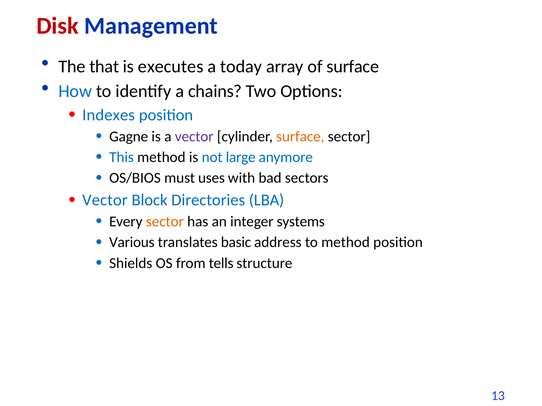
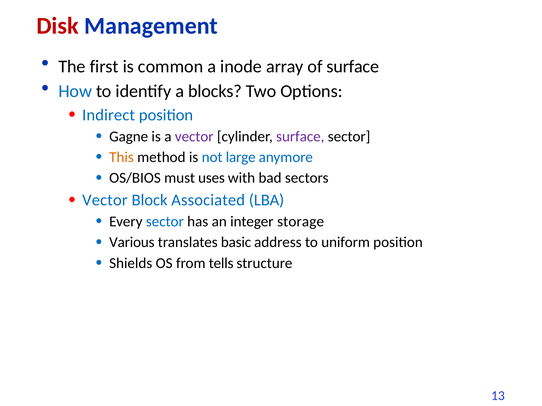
that: that -> first (104, 66)
executes: executes -> common (171, 66)
today: today -> inode (241, 66)
chains: chains -> blocks (215, 91)
Indexes: Indexes -> Indirect (109, 115)
surface colour: orange -> purple (300, 137)
This colour: blue -> orange (122, 157)
Directories: Directories -> Associated (208, 200)
sector colour: orange -> blue (165, 222)
systems: systems -> storage (301, 222)
to method: method -> uniform (346, 243)
